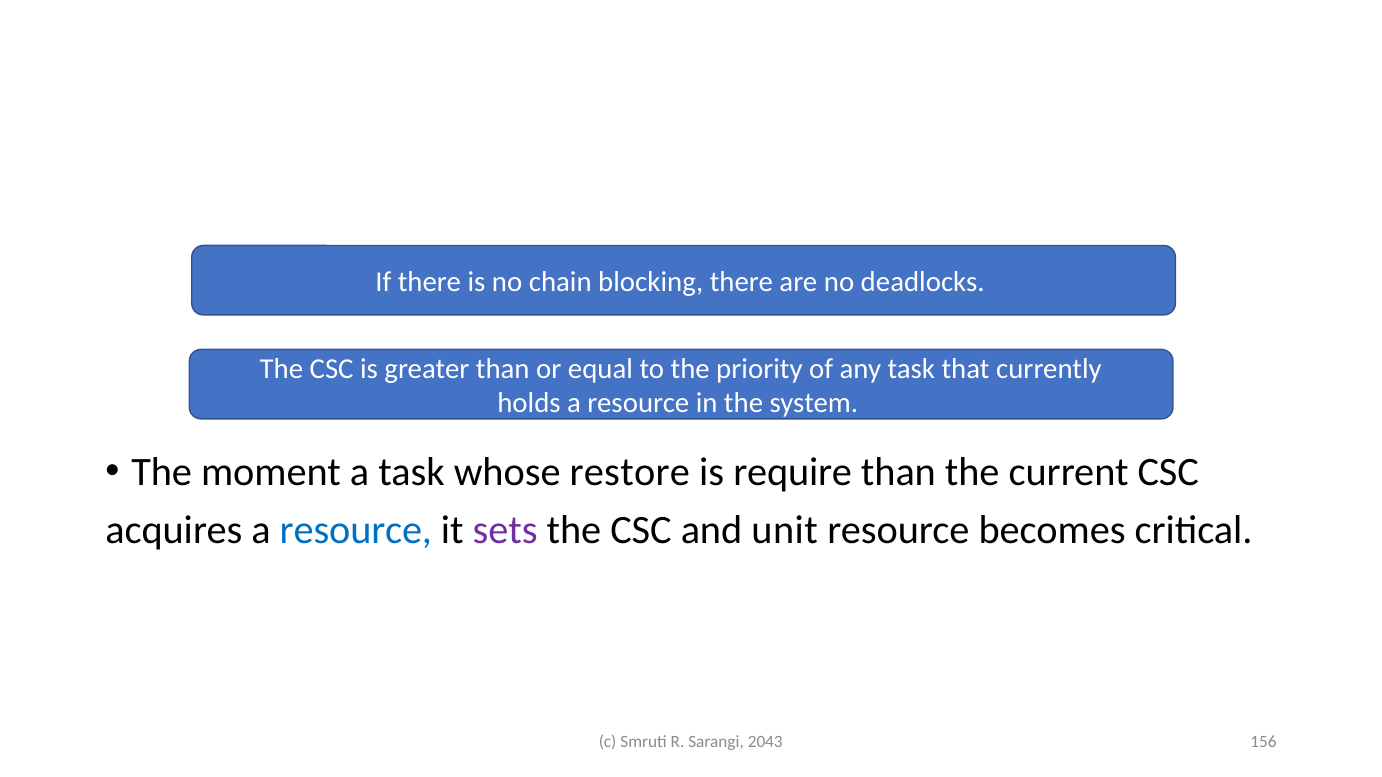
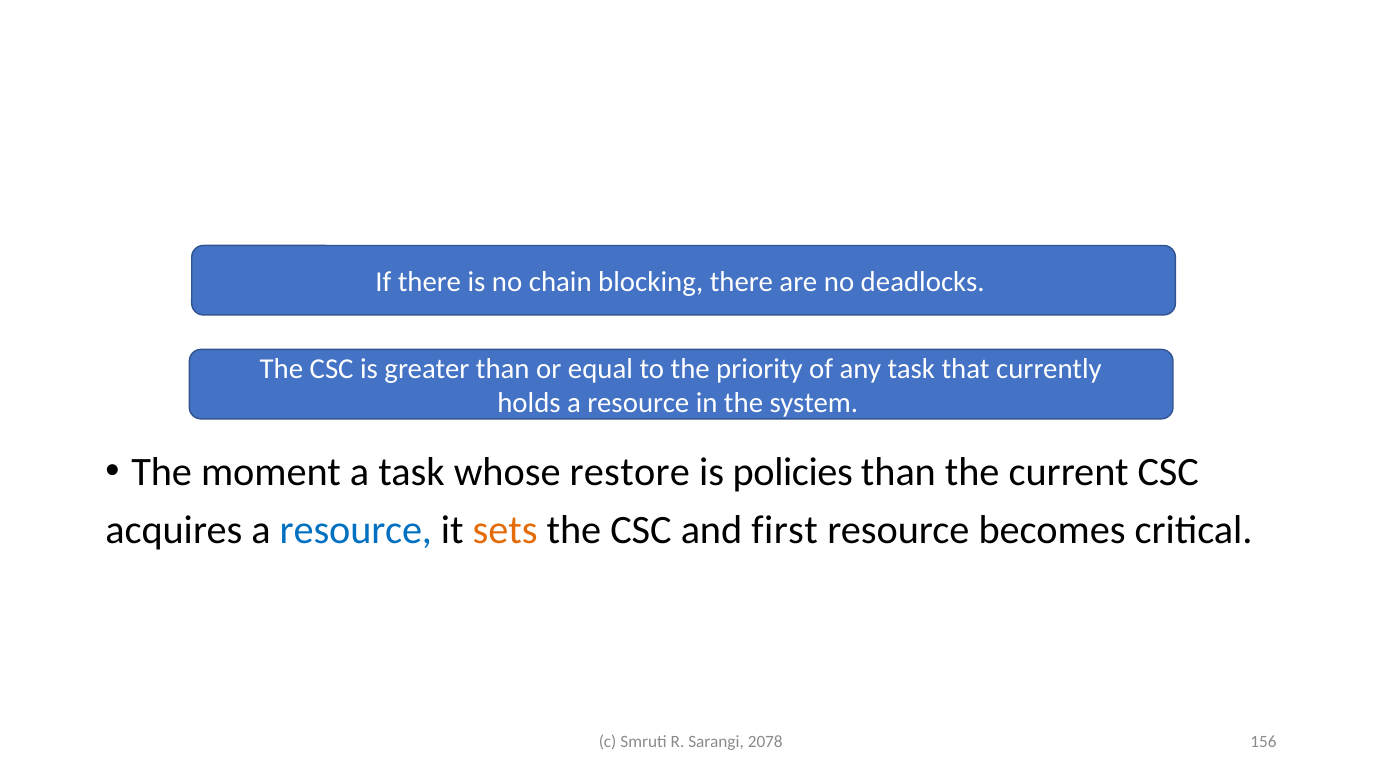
require: require -> policies (793, 472)
sets colour: purple -> orange (505, 530)
unit: unit -> first (785, 530)
2043: 2043 -> 2078 (765, 742)
